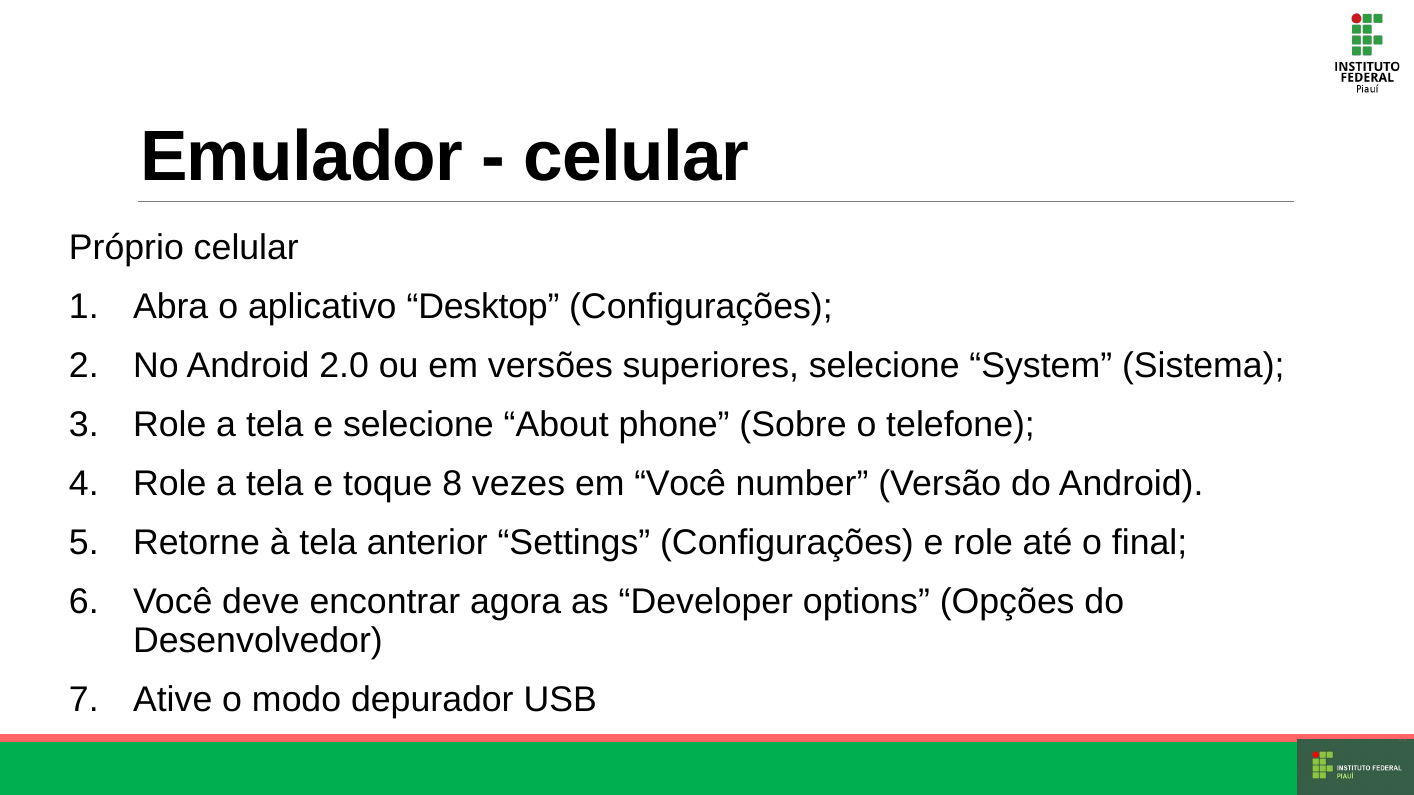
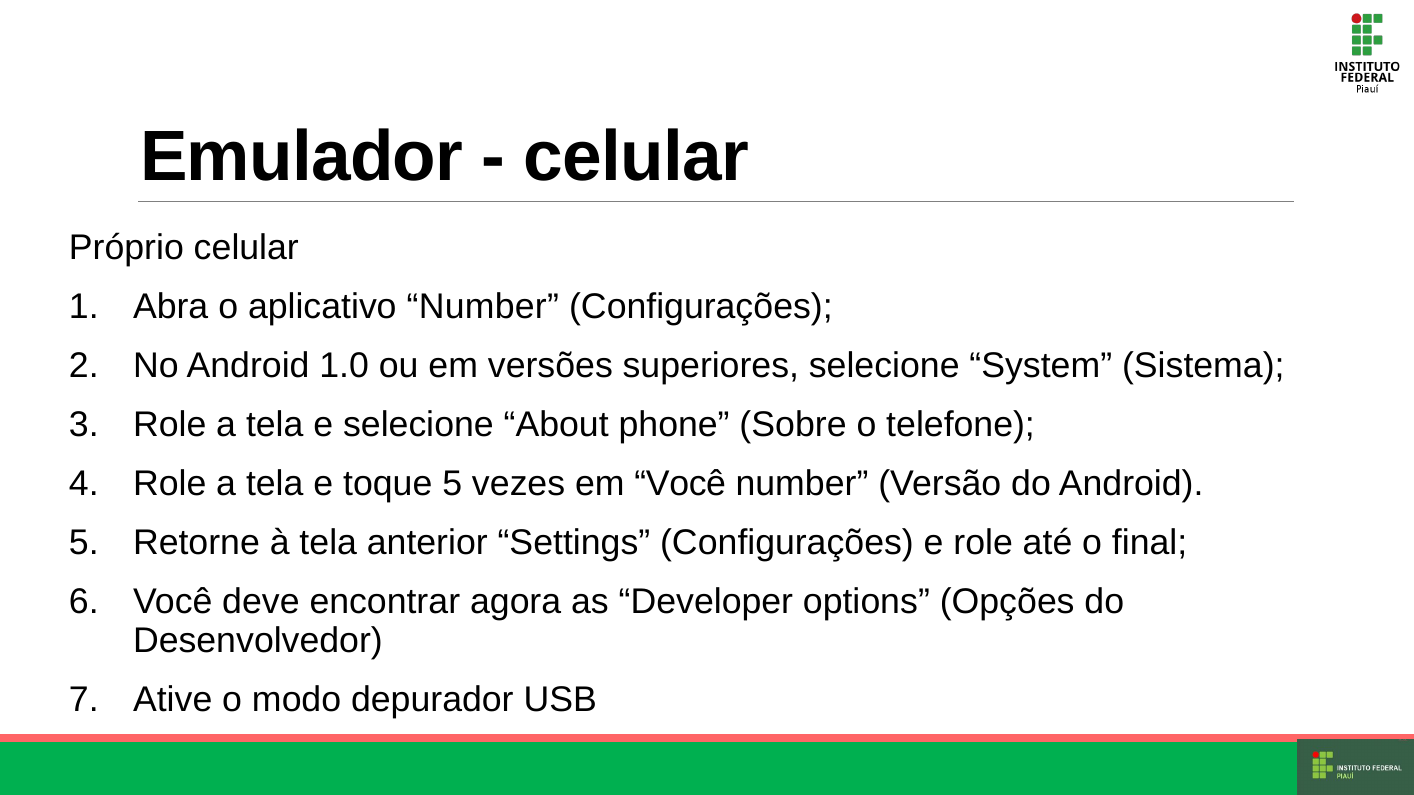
aplicativo Desktop: Desktop -> Number (483, 307)
2.0: 2.0 -> 1.0 (344, 366)
toque 8: 8 -> 5 (452, 484)
